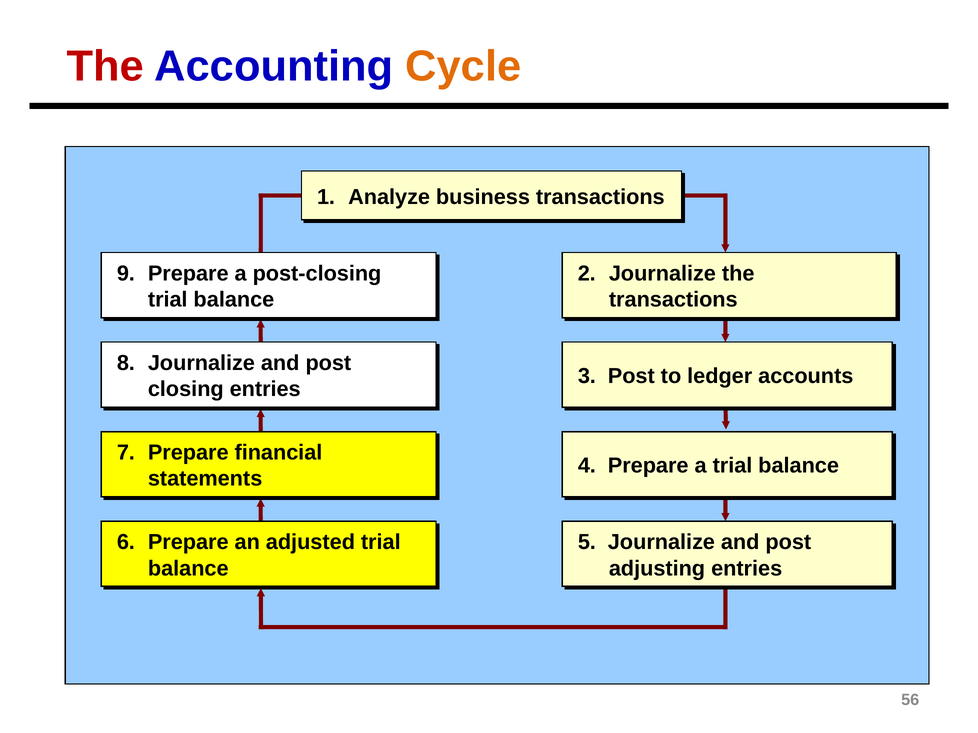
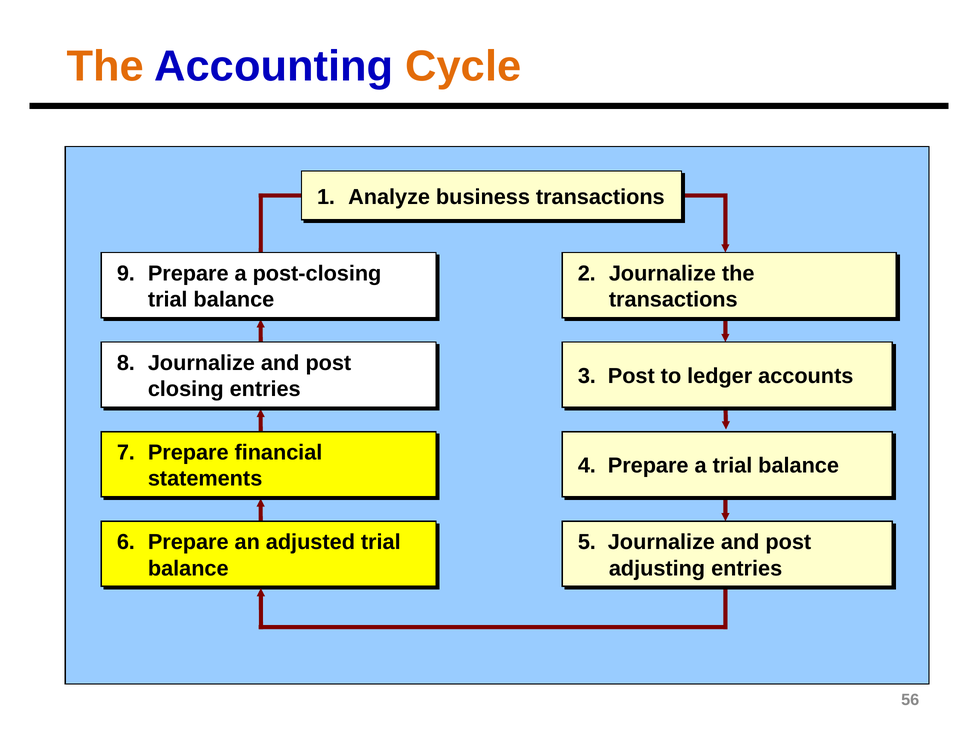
The colour: red -> orange (105, 66)
